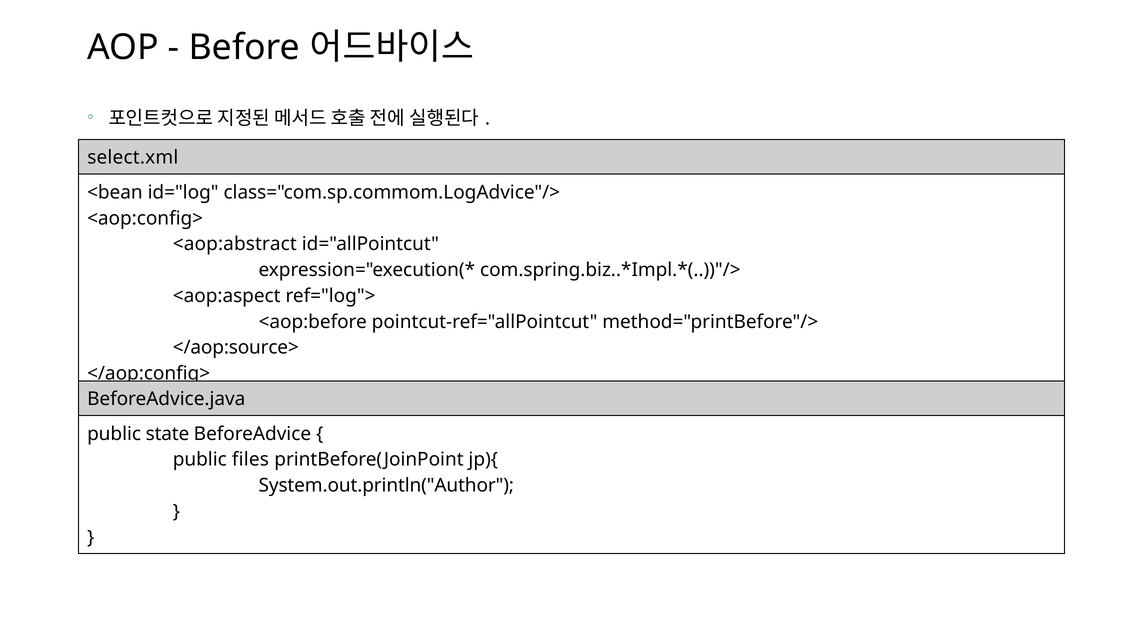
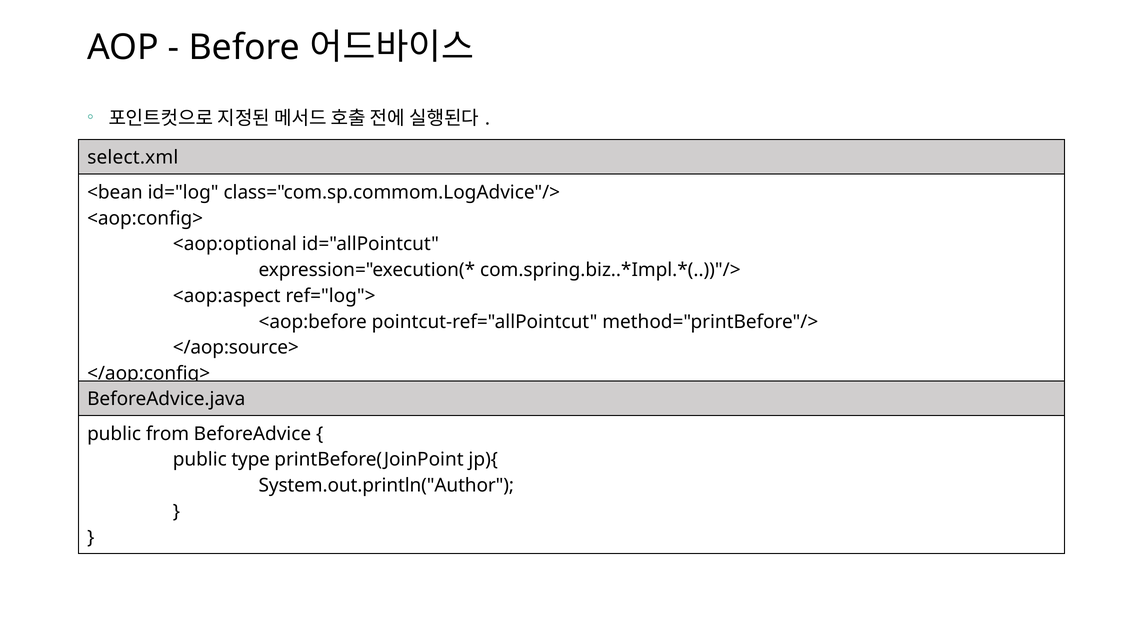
<aop:abstract: <aop:abstract -> <aop:optional (235, 244)
state: state -> from (167, 434)
files: files -> type (251, 460)
